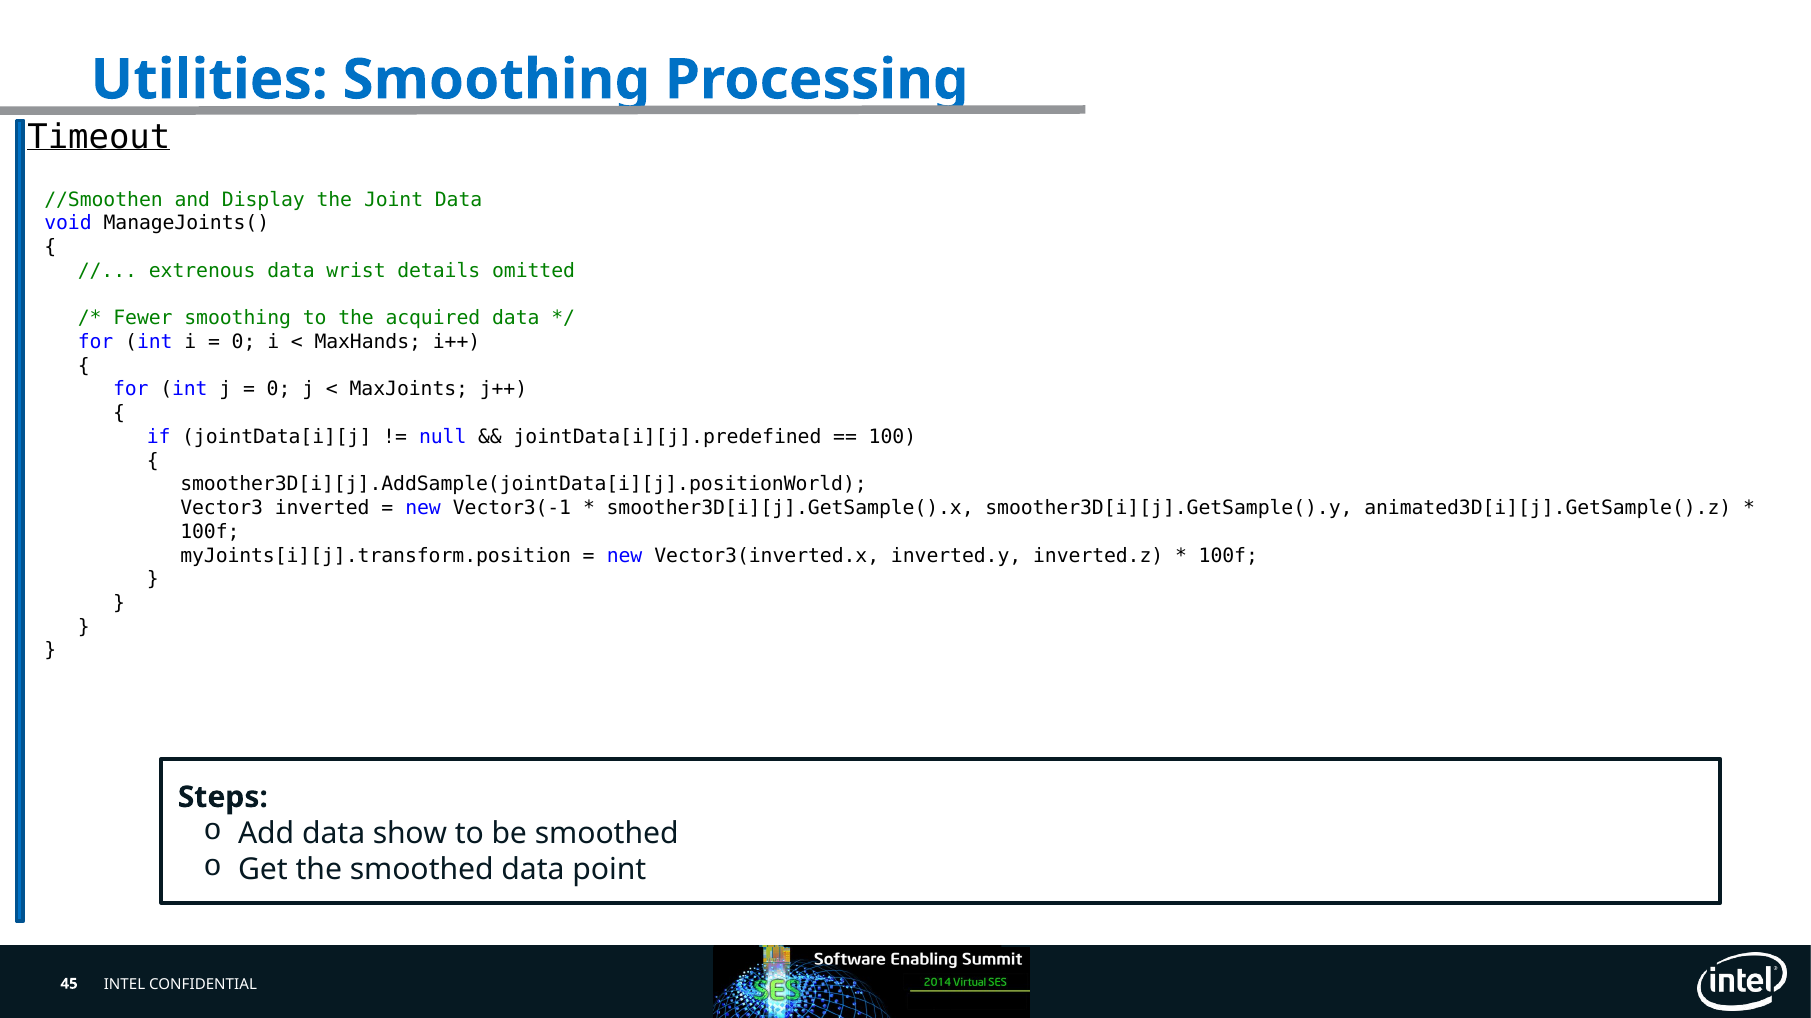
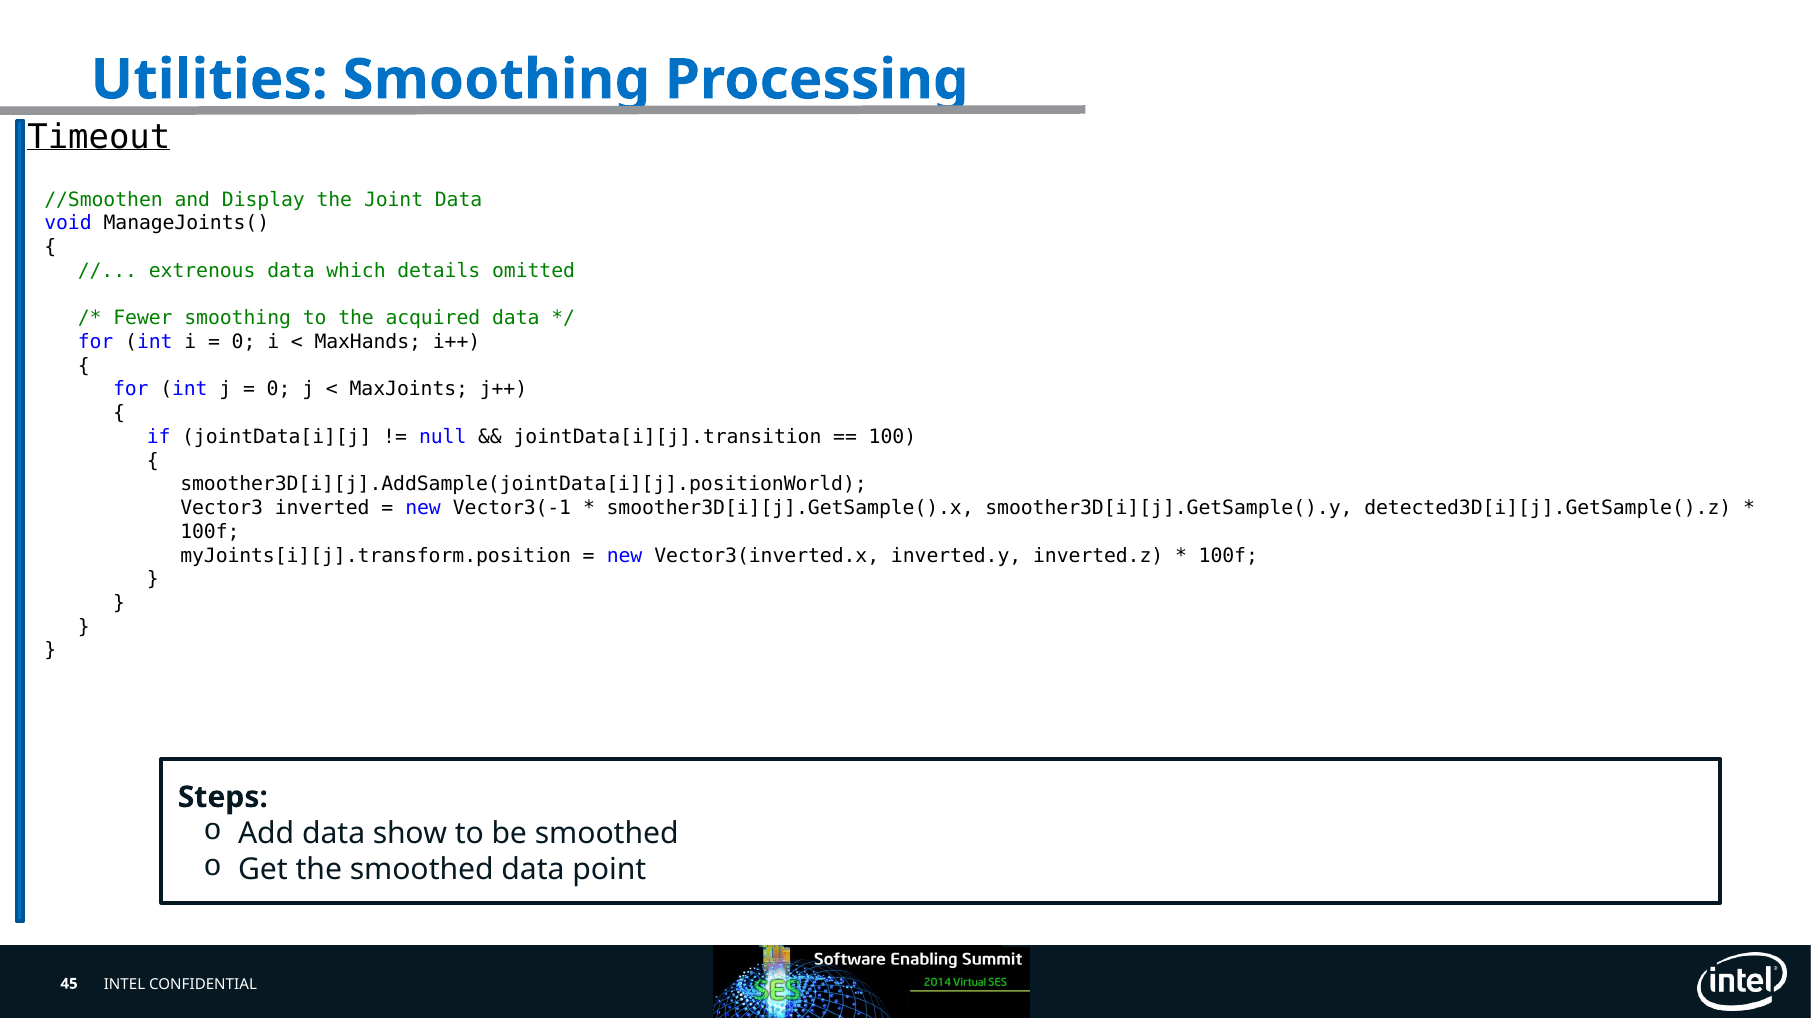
wrist: wrist -> which (356, 271)
jointData[i][j].predefined: jointData[i][j].predefined -> jointData[i][j].transition (668, 437)
animated3D[i][j].GetSample().z: animated3D[i][j].GetSample().z -> detected3D[i][j].GetSample().z (1548, 508)
